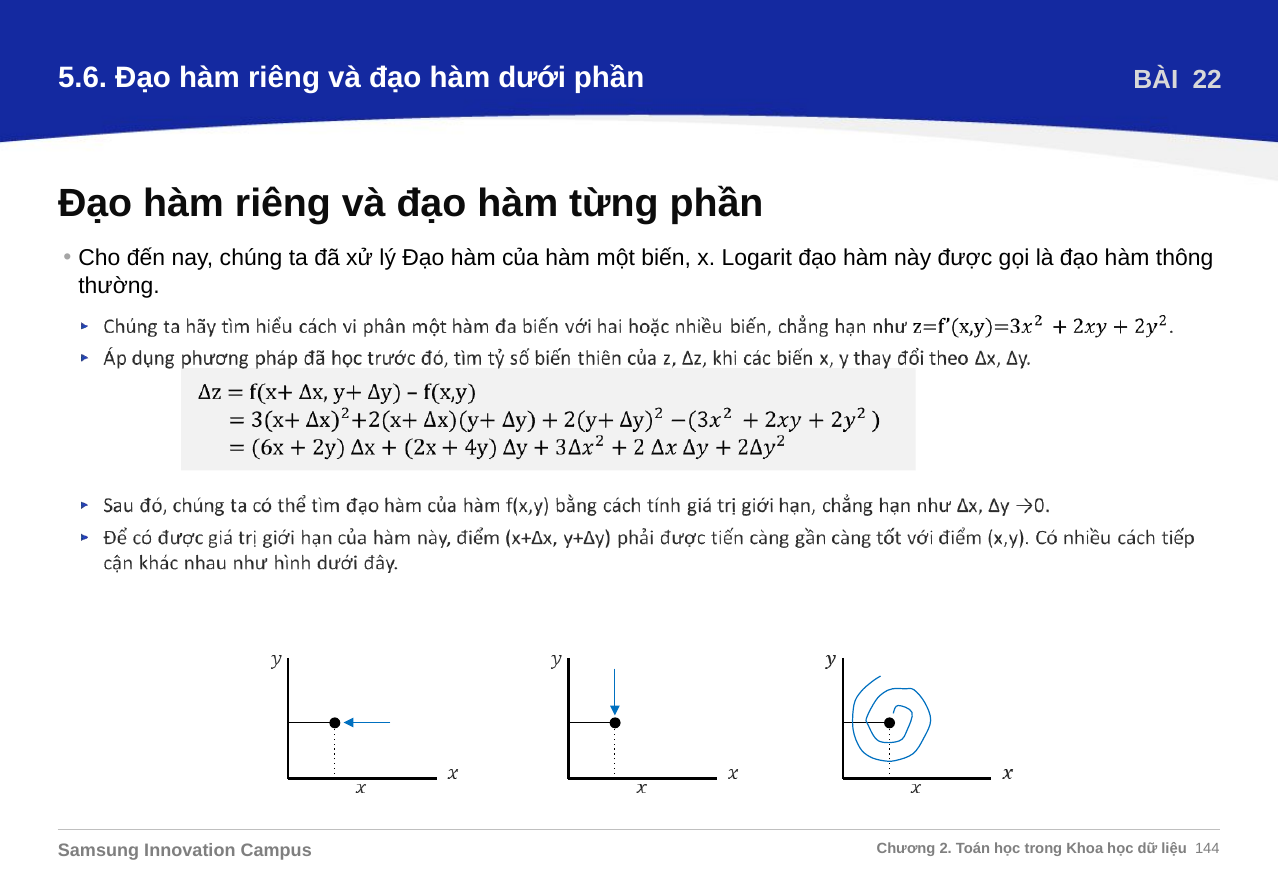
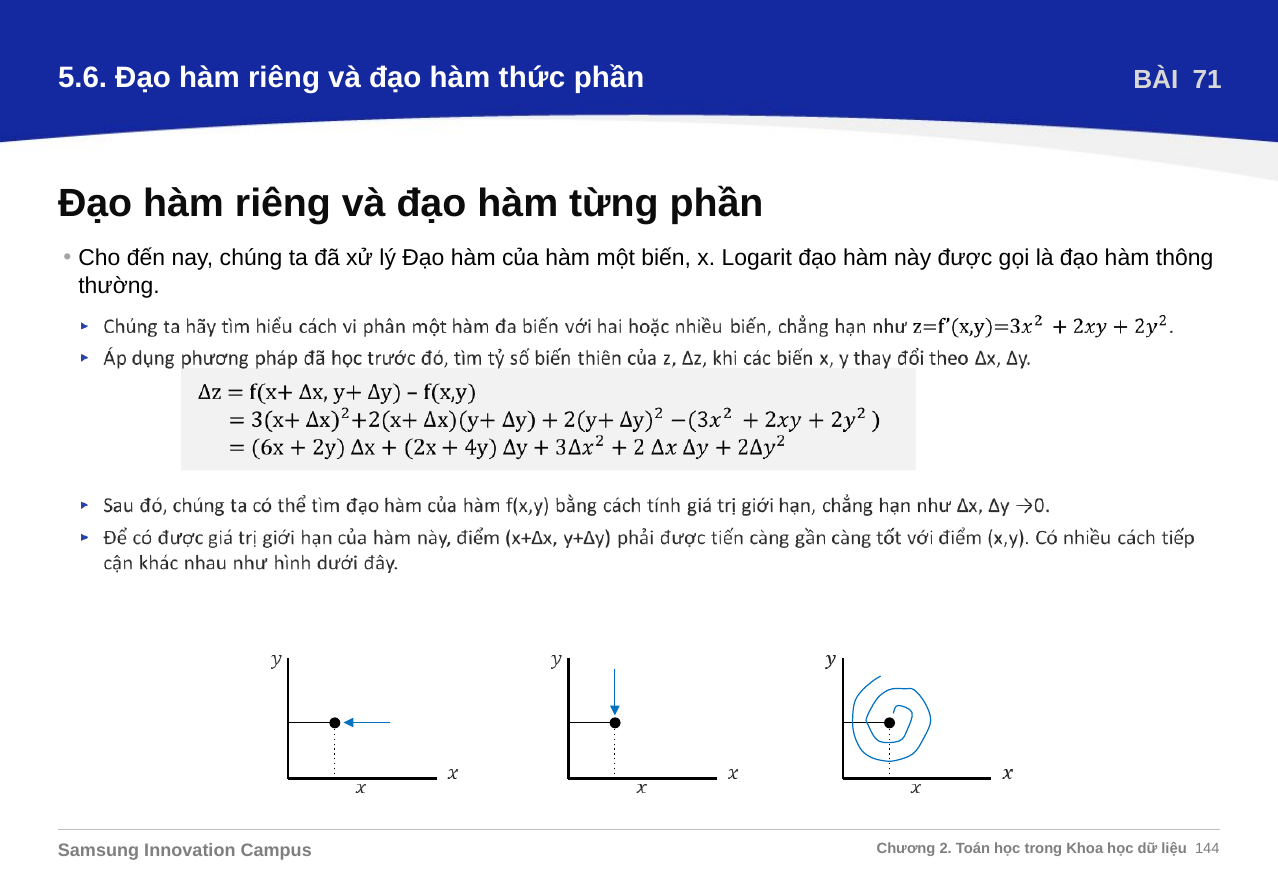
dưới: dưới -> thức (532, 78)
22: 22 -> 71 (1207, 80)
